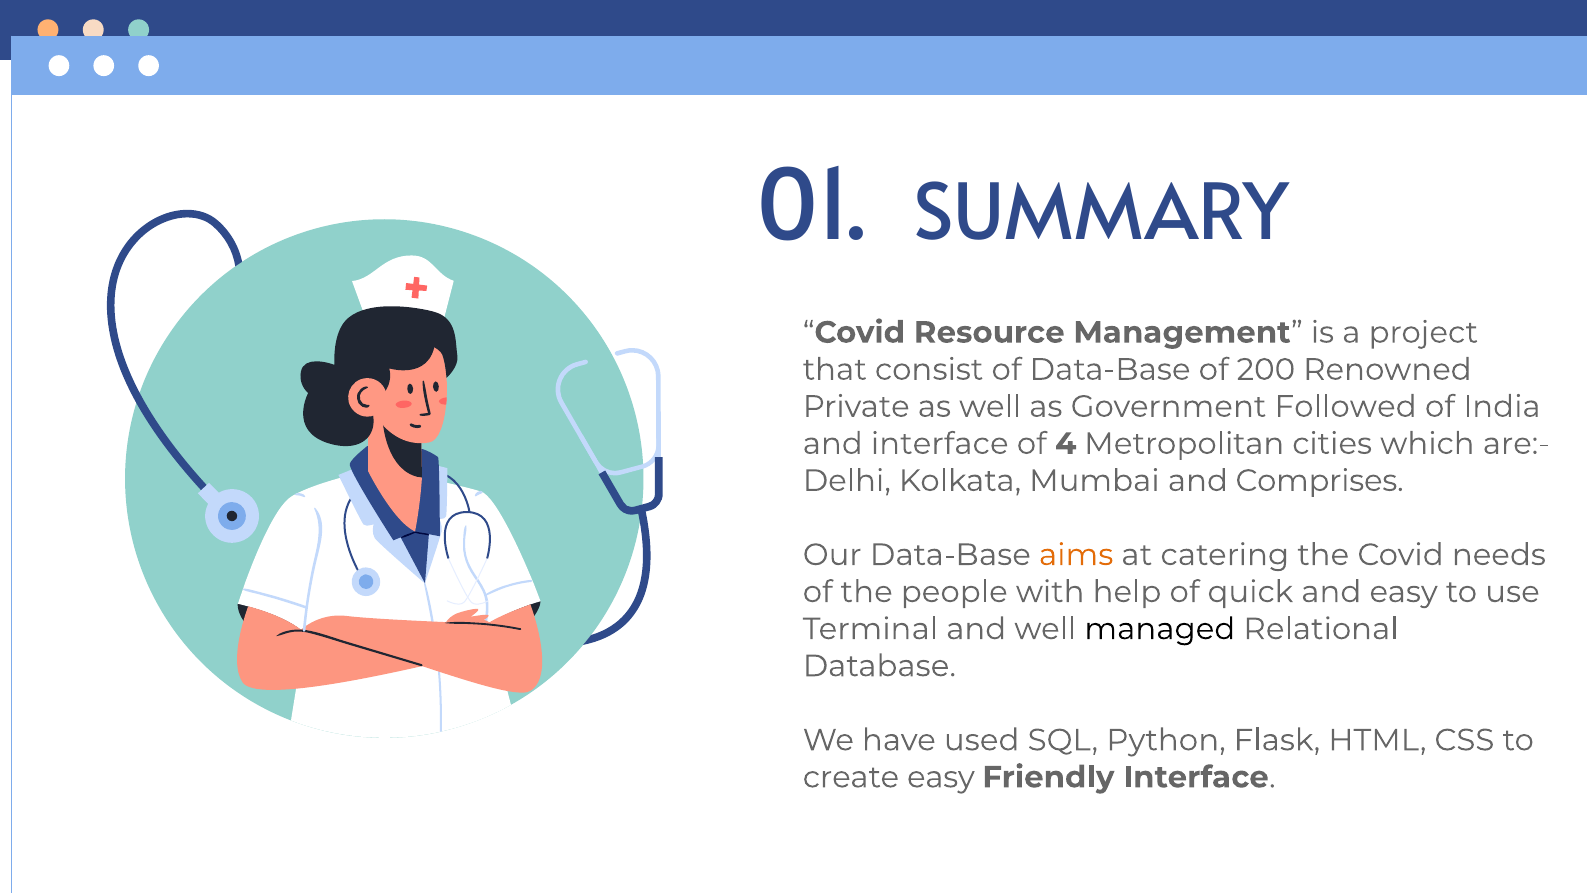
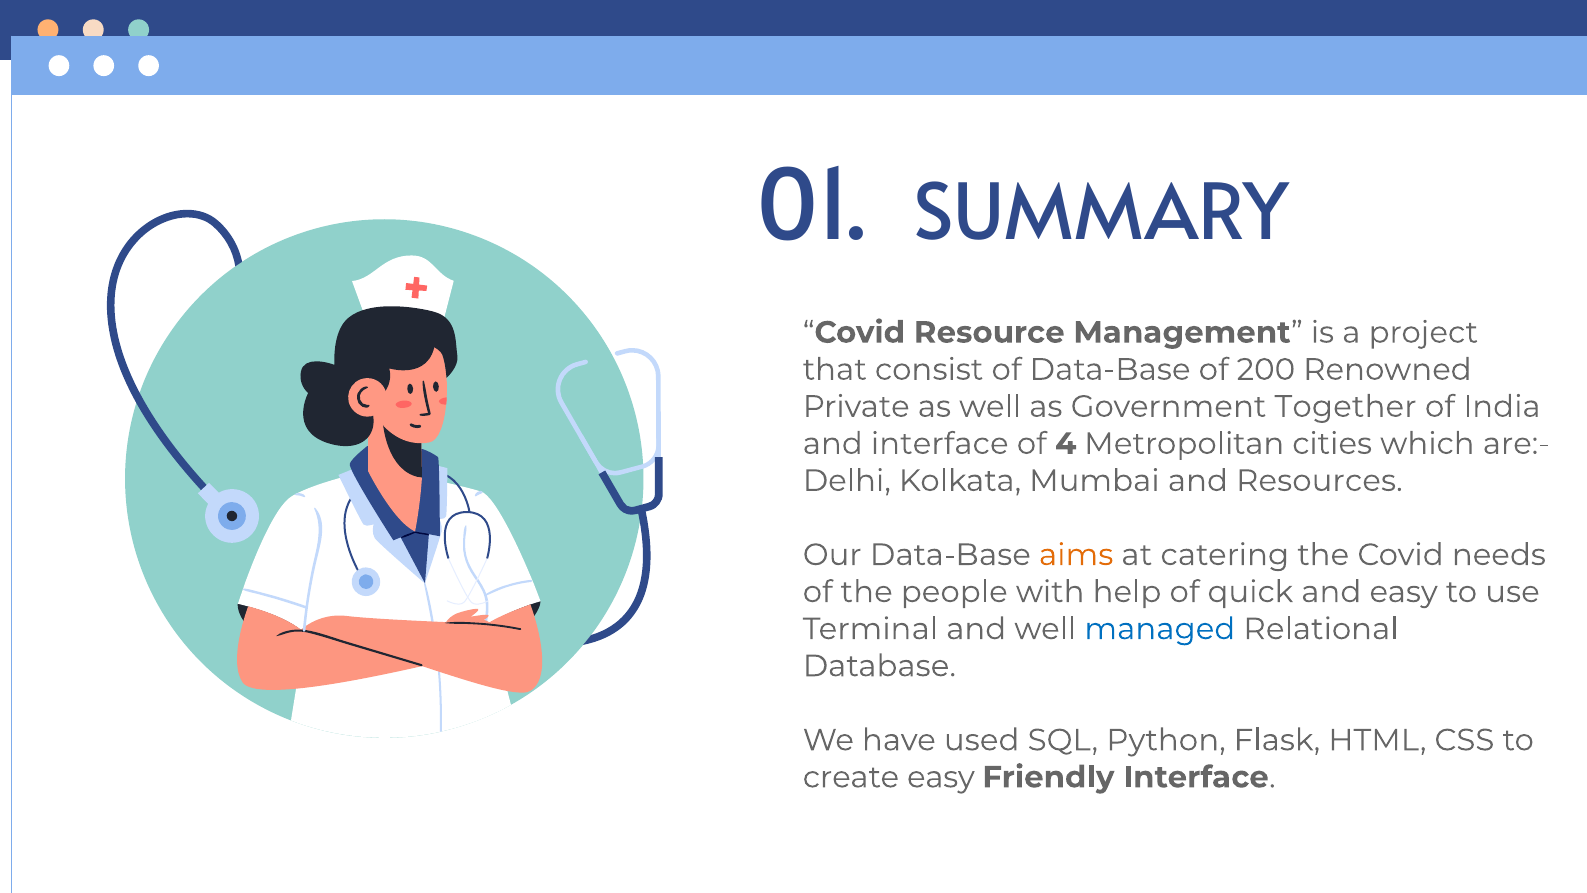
Followed: Followed -> Together (1346, 406)
Comprises: Comprises -> Resources (1319, 481)
managed colour: black -> blue (1160, 629)
